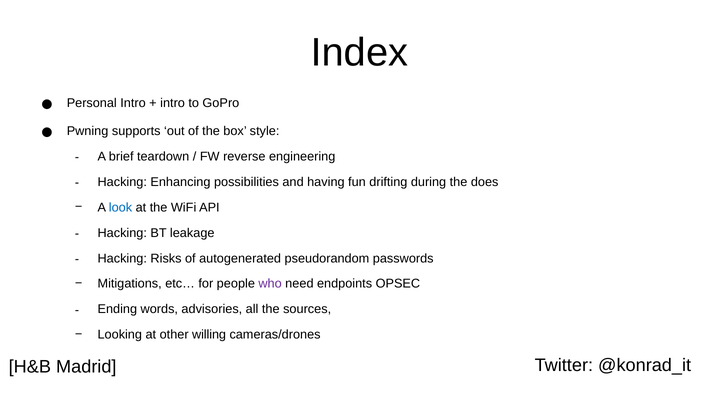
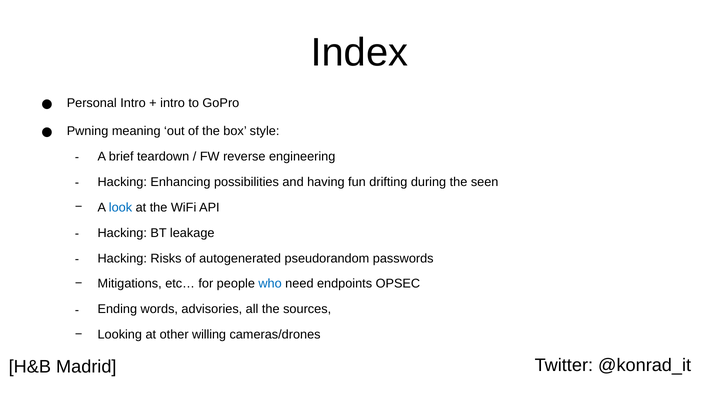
supports: supports -> meaning (136, 131)
does: does -> seen (485, 182)
who colour: purple -> blue (270, 284)
